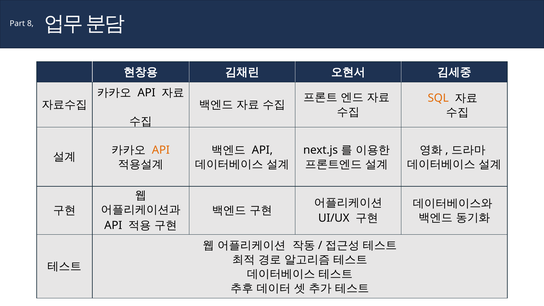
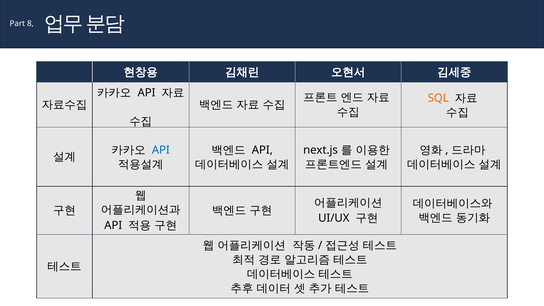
API colour: orange -> blue (161, 150)
